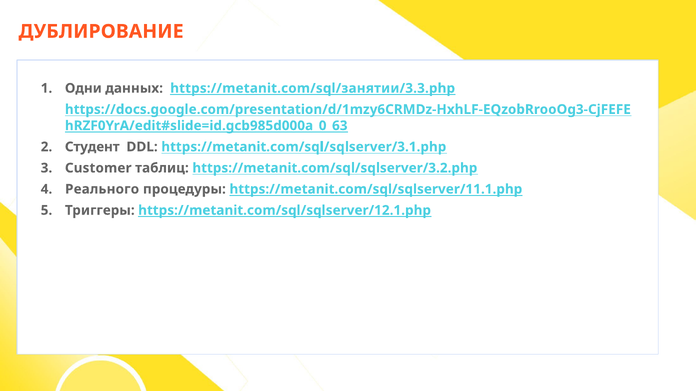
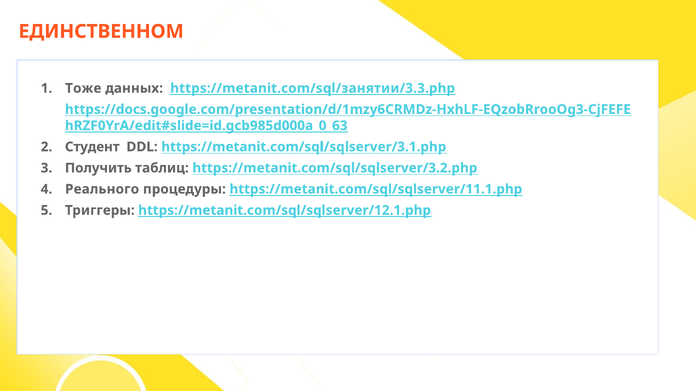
ДУБЛИРОВАНИЕ: ДУБЛИРОВАНИЕ -> ЕДИНСТВЕННОМ (101, 32)
Одни: Одни -> Тоже (83, 88)
Customer: Customer -> Получить (98, 168)
